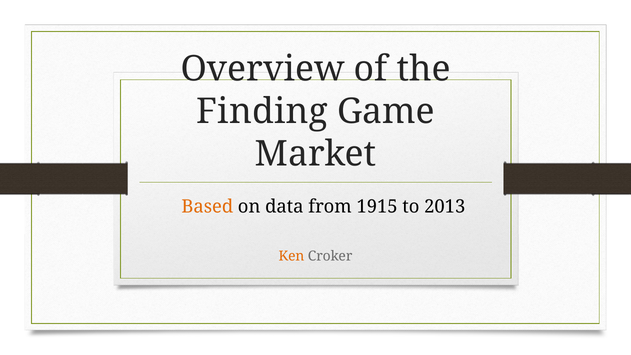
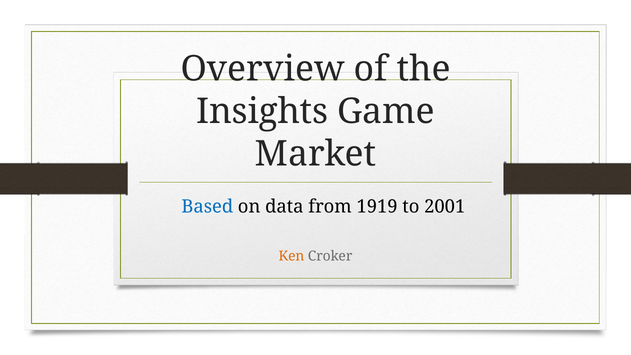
Finding: Finding -> Insights (262, 111)
Based colour: orange -> blue (207, 206)
1915: 1915 -> 1919 (377, 206)
2013: 2013 -> 2001 (445, 206)
